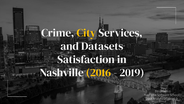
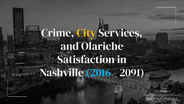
Datasets: Datasets -> Olariche (102, 46)
2016 colour: yellow -> light blue (99, 72)
2019: 2019 -> 2091 (132, 72)
